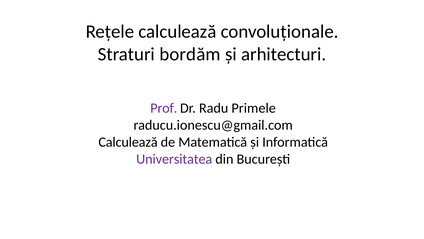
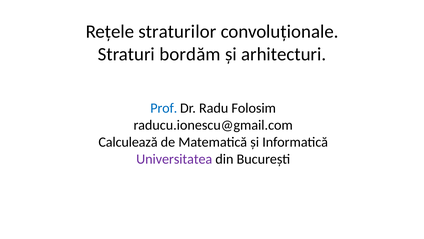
Rețele calculează: calculează -> straturilor (177, 32)
Prof colour: purple -> blue (164, 108)
Primele: Primele -> Folosim (254, 108)
